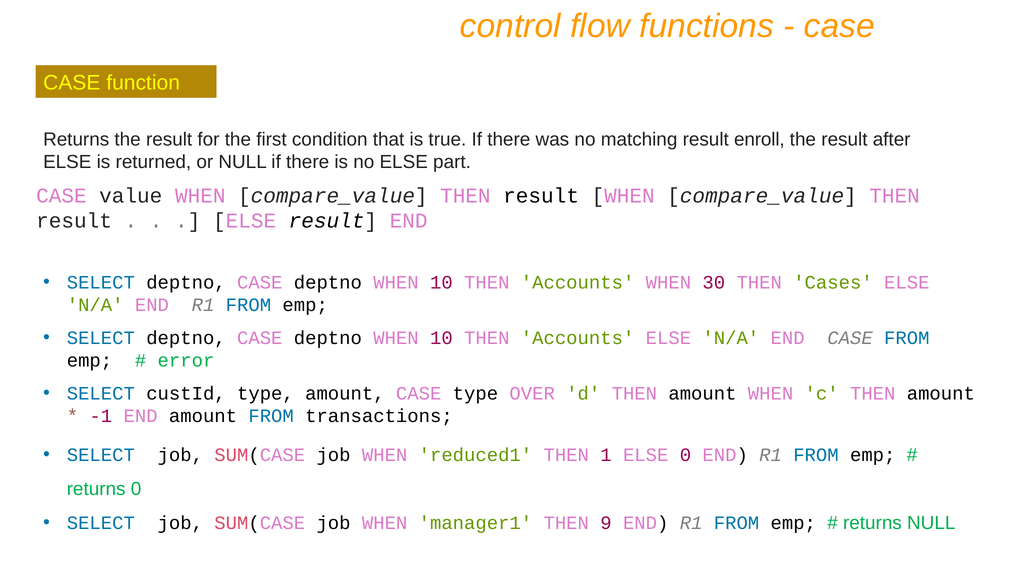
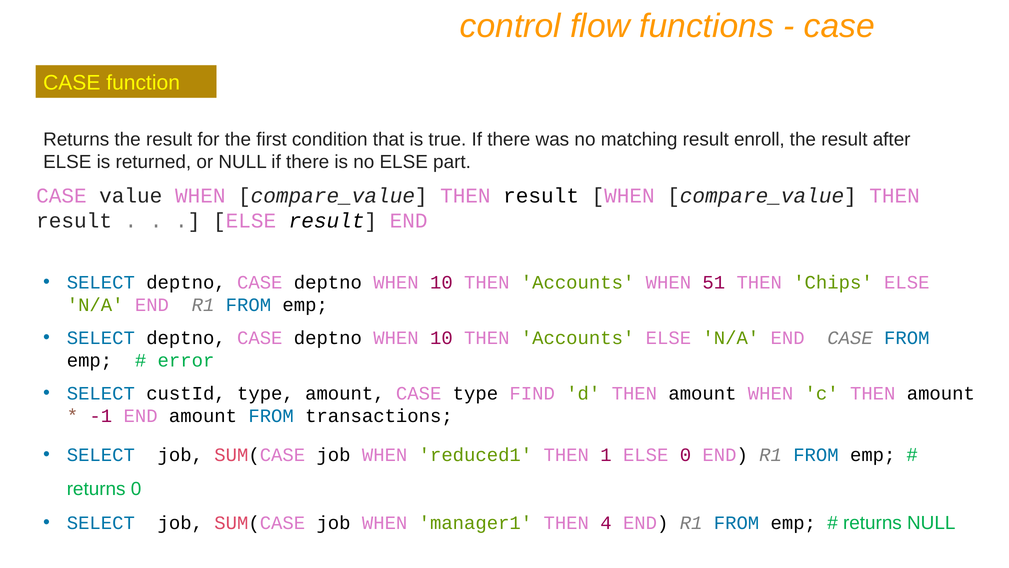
30: 30 -> 51 (714, 282)
Cases: Cases -> Chips (833, 282)
OVER: OVER -> FIND (532, 393)
9: 9 -> 4 (606, 523)
